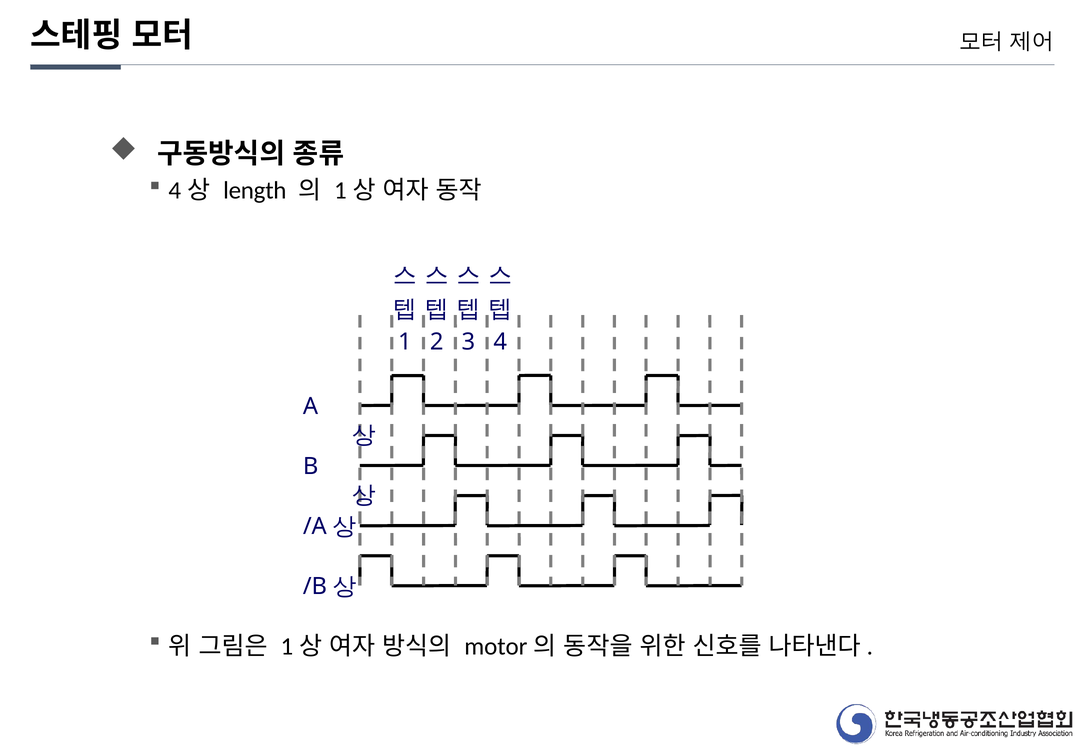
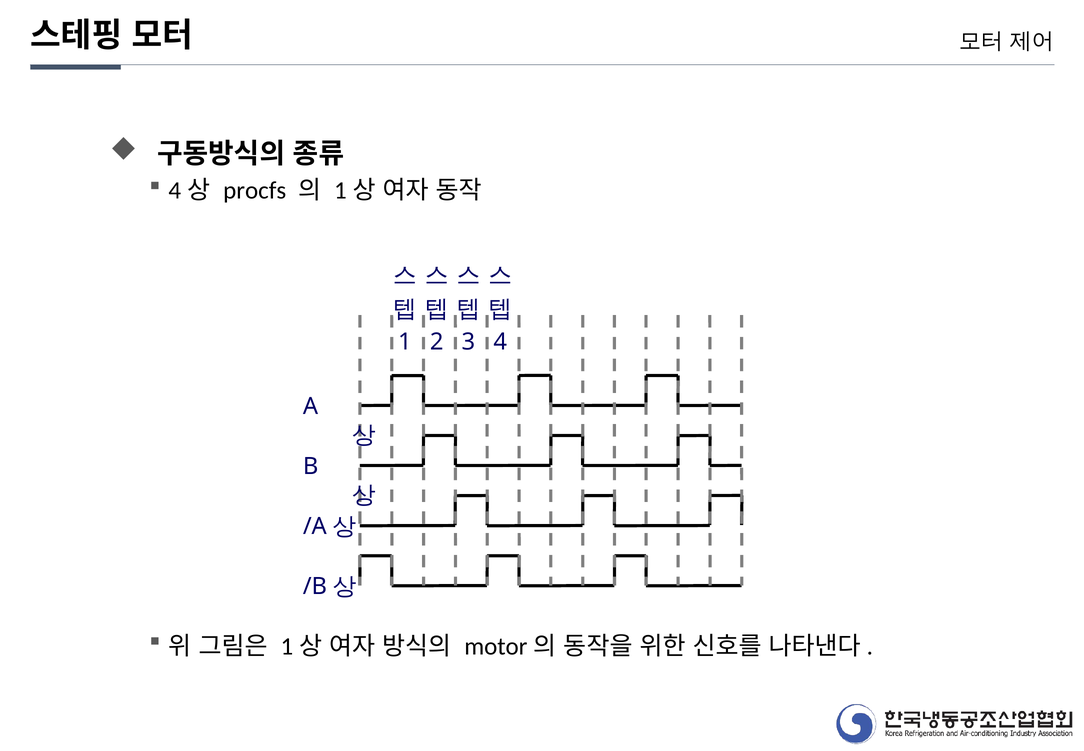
length: length -> procfs (255, 191)
